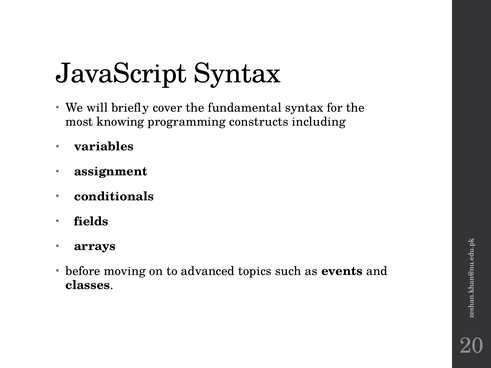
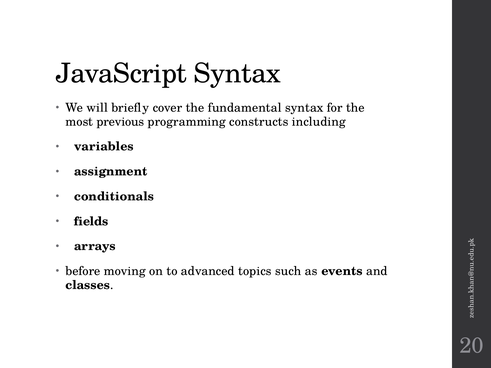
knowing: knowing -> previous (120, 122)
